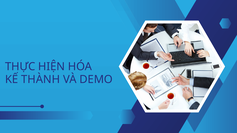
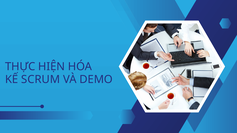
THÀNH: THÀNH -> SCRUM (41, 80)
